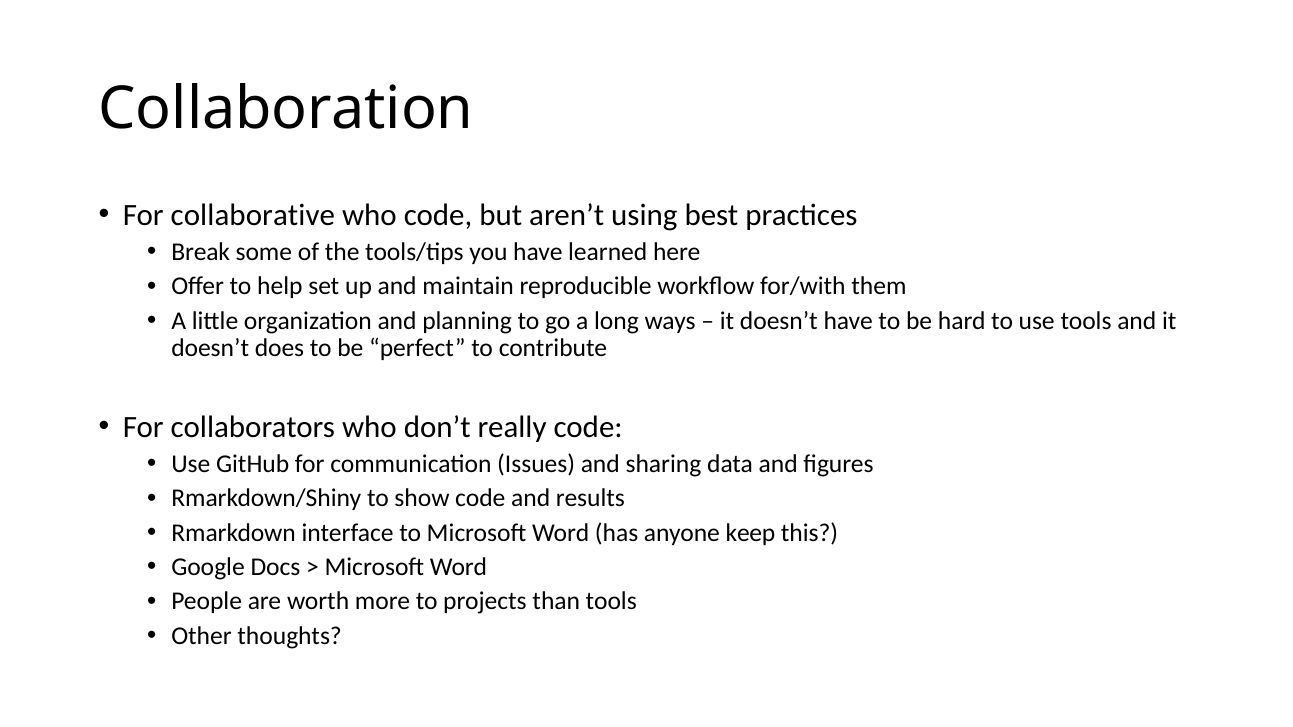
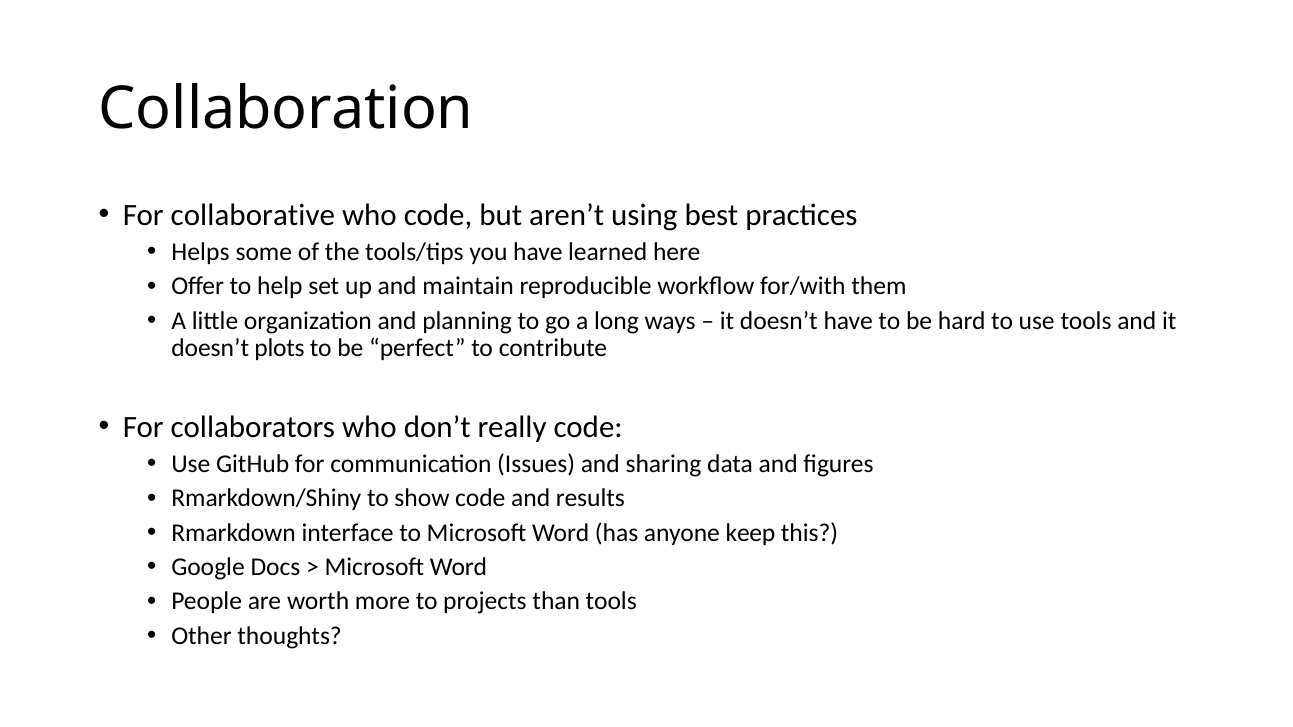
Break: Break -> Helps (201, 252)
does: does -> plots (280, 349)
